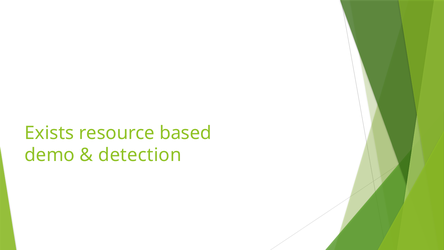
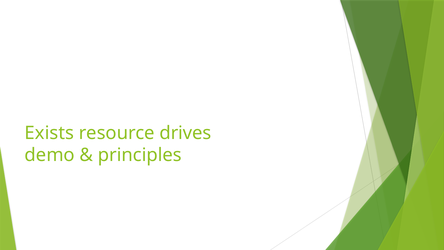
based: based -> drives (185, 133)
detection: detection -> principles (140, 155)
